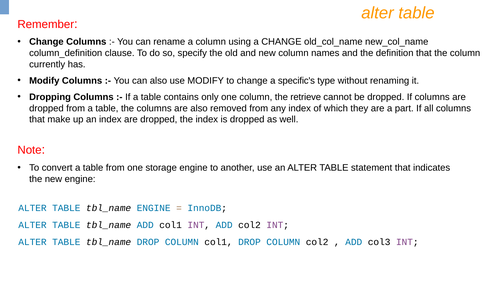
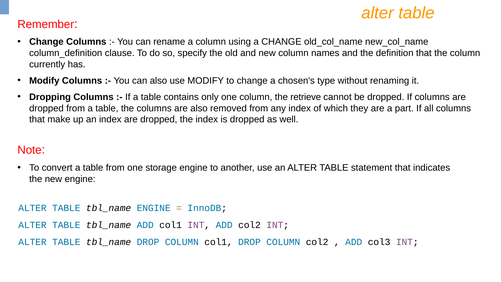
specific's: specific's -> chosen's (296, 81)
